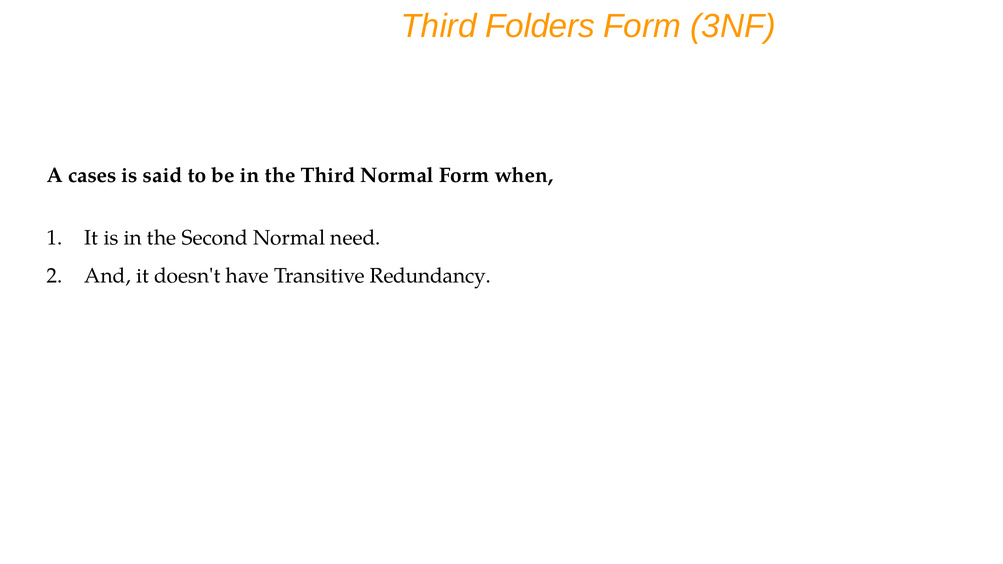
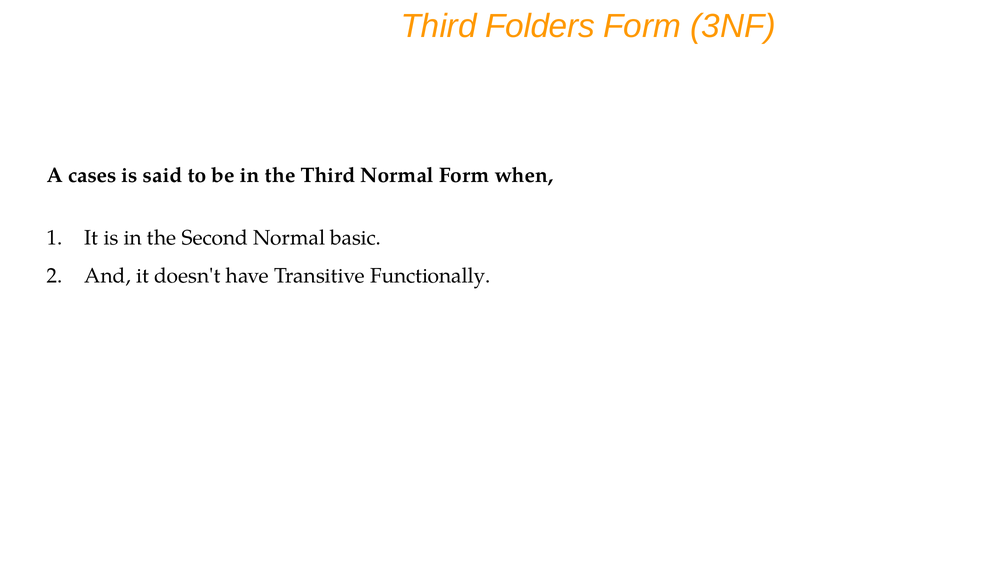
need: need -> basic (356, 238)
Redundancy: Redundancy -> Functionally (430, 276)
